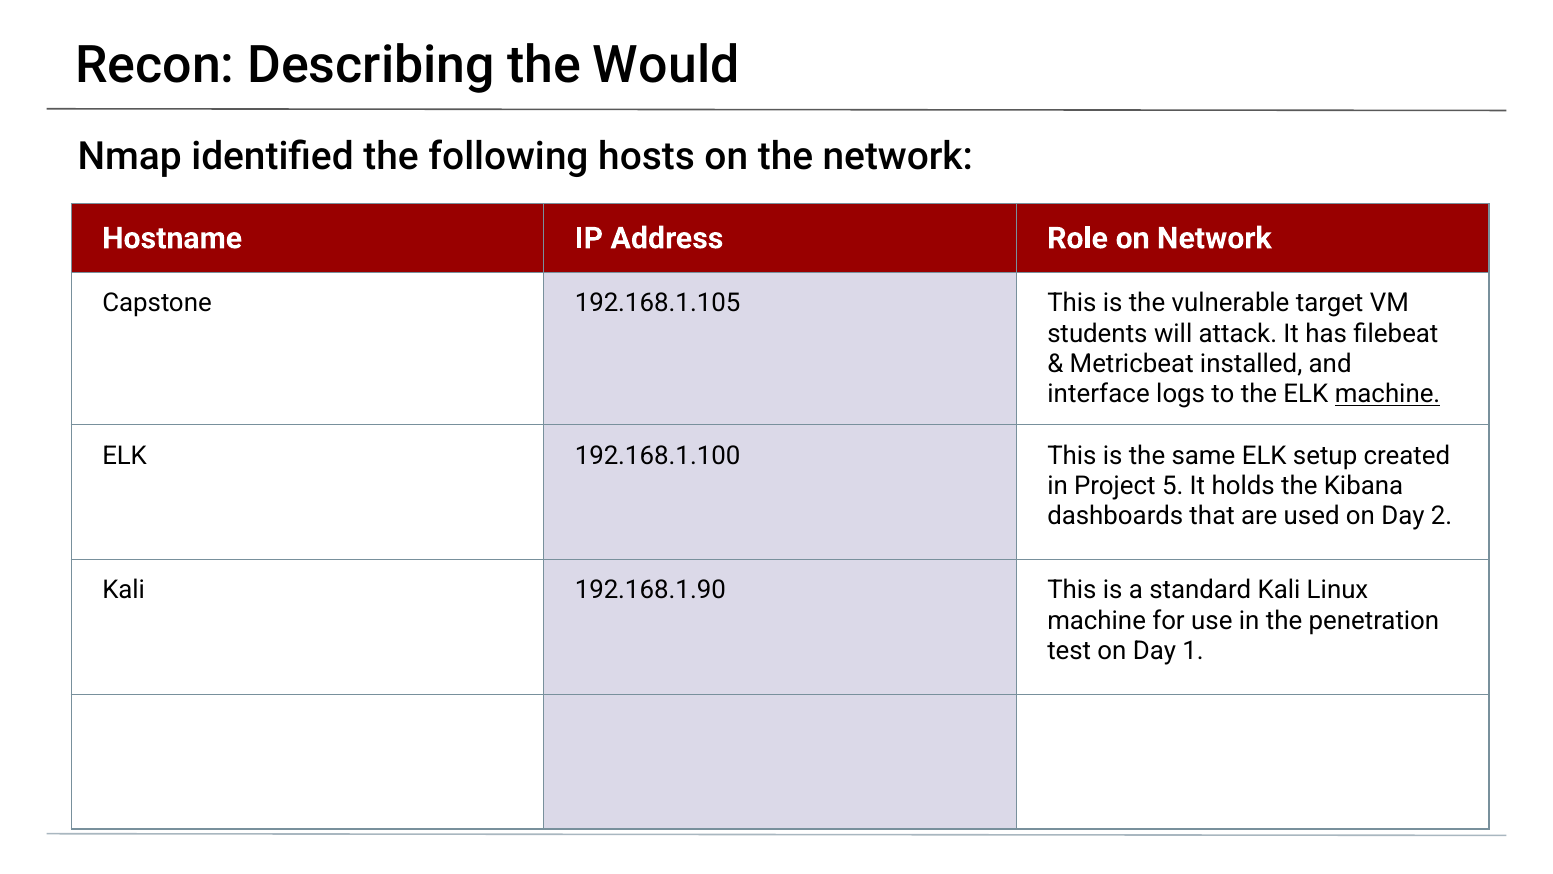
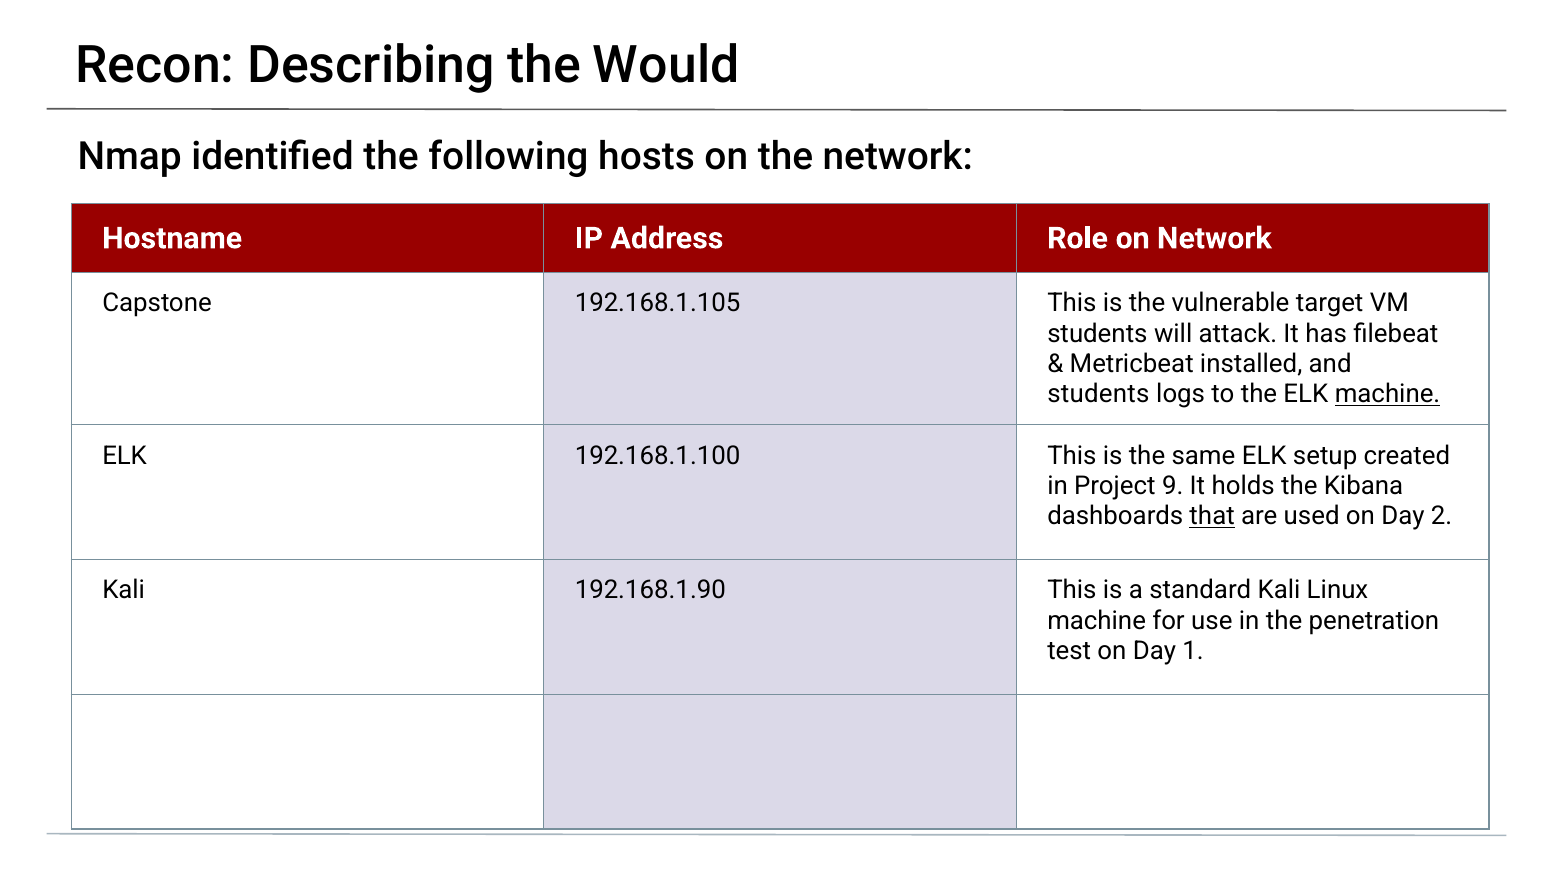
interface: interface -> students (1098, 394)
5: 5 -> 9 (1173, 486)
that underline: none -> present (1212, 516)
